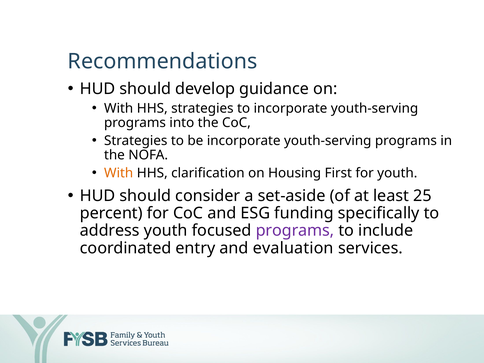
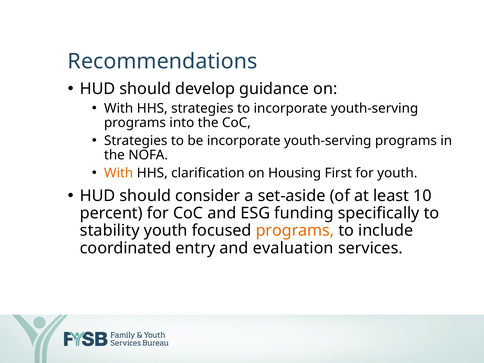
25: 25 -> 10 (422, 196)
address: address -> stability (110, 231)
programs colour: purple -> orange (295, 231)
